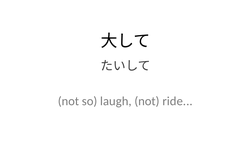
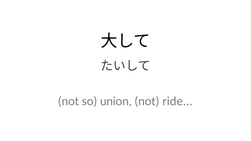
laugh: laugh -> union (116, 101)
